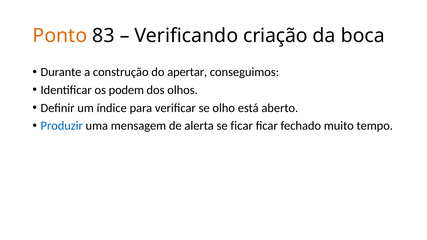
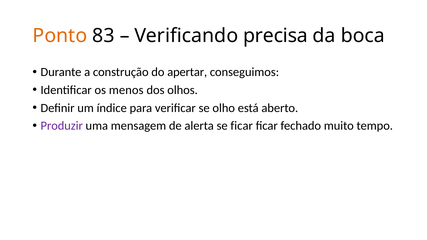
criação: criação -> precisa (276, 36)
podem: podem -> menos (126, 90)
Produzir colour: blue -> purple (62, 126)
